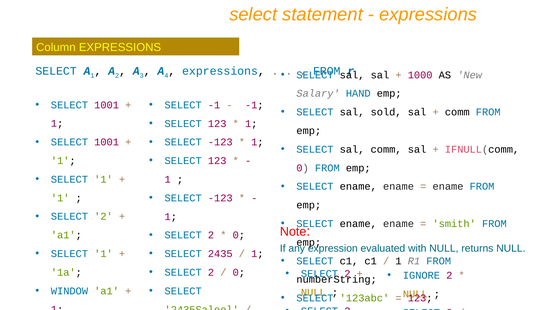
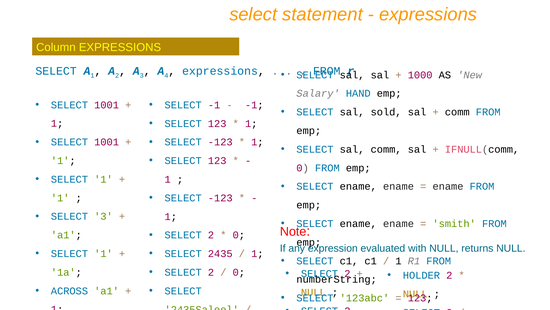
2: 2 -> 3 (103, 216)
IGNORE: IGNORE -> HOLDER (421, 275)
WINDOW: WINDOW -> ACROSS (69, 290)
